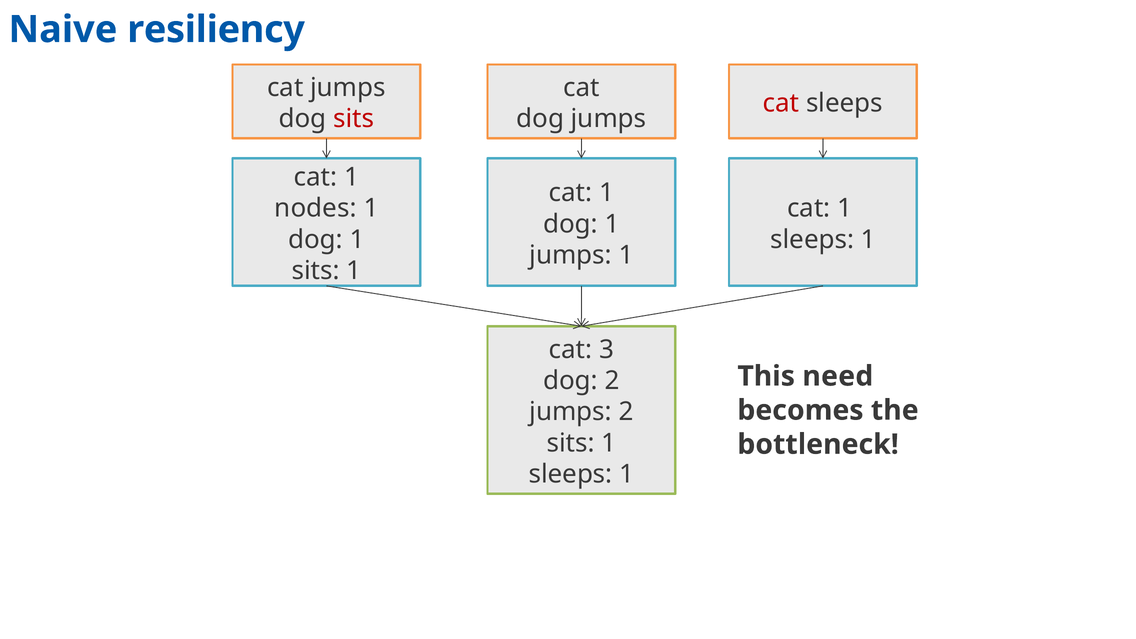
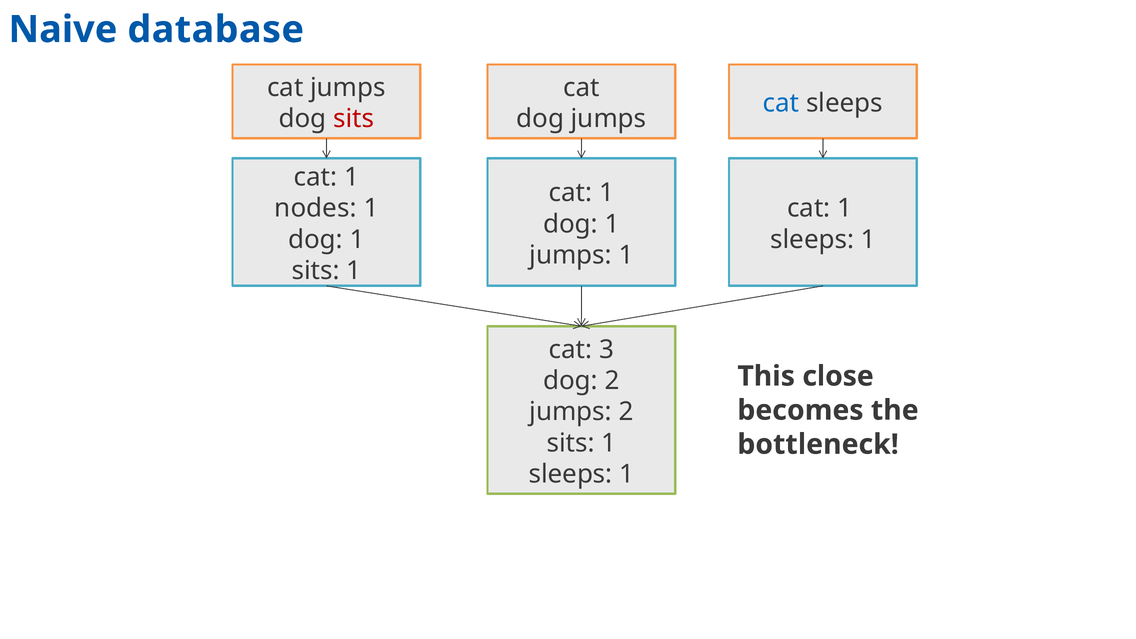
resiliency: resiliency -> database (216, 30)
cat colour: red -> blue (781, 103)
need: need -> close (838, 376)
